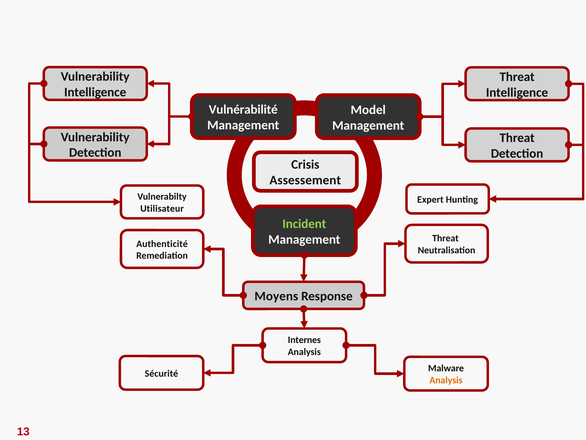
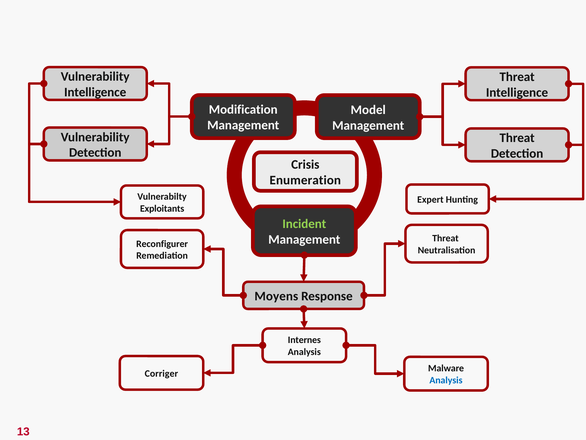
Vulnérabilité: Vulnérabilité -> Modification (243, 110)
Assessement: Assessement -> Enumeration (305, 180)
Utilisateur: Utilisateur -> Exploitants (162, 208)
Authenticité: Authenticité -> Reconfigurer (162, 243)
Sécurité: Sécurité -> Corriger (161, 373)
Analysis colour: orange -> blue (446, 380)
